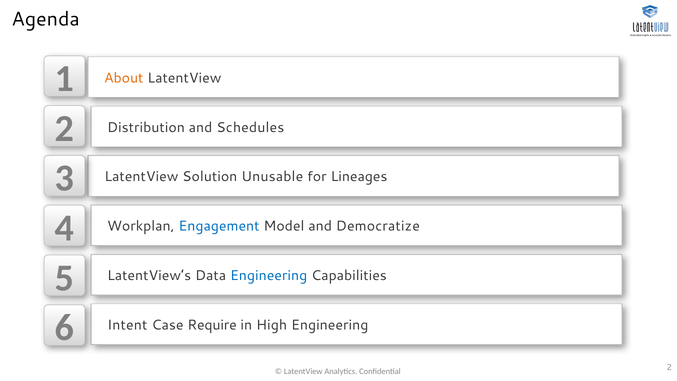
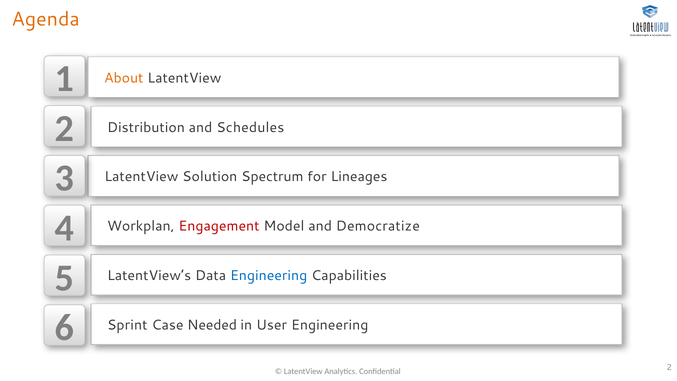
Agenda colour: black -> orange (46, 19)
Unusable: Unusable -> Spectrum (272, 177)
Engagement colour: blue -> red (219, 226)
Intent: Intent -> Sprint (127, 325)
Require: Require -> Needed (212, 325)
High: High -> User (272, 325)
